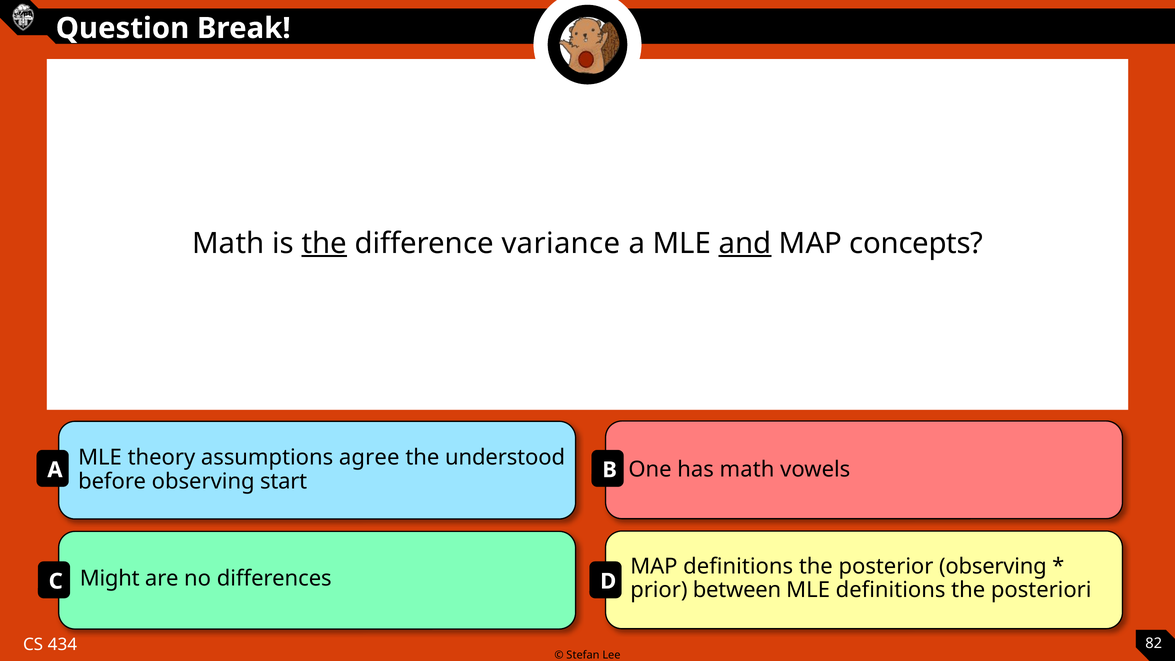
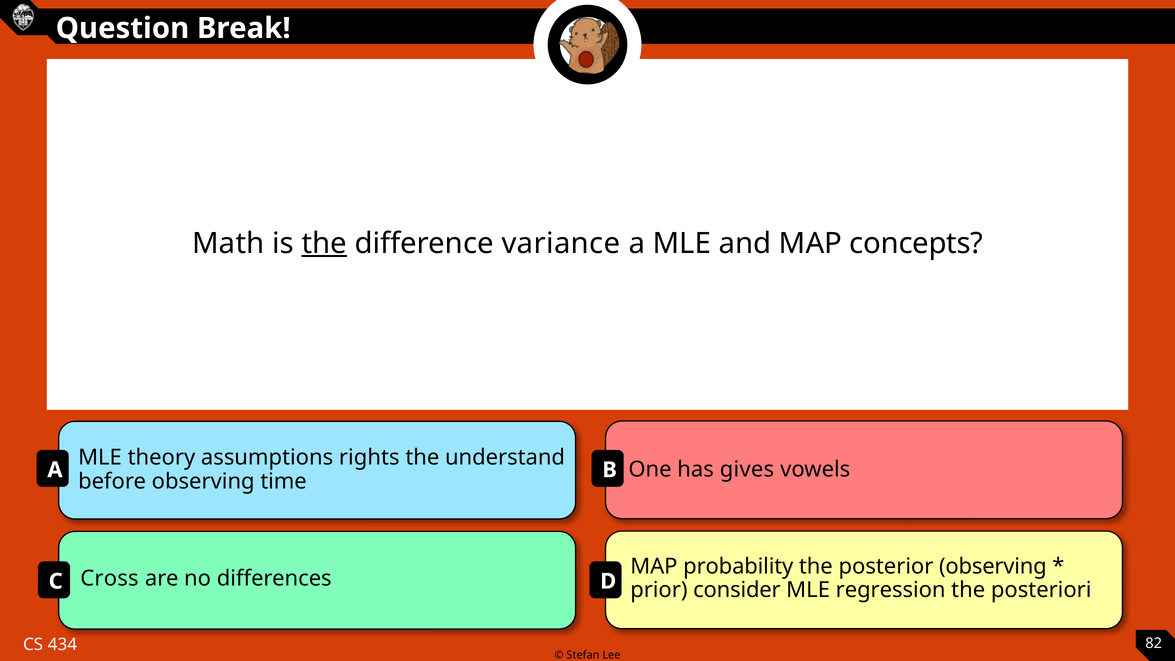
and underline: present -> none (745, 243)
agree: agree -> rights (369, 458)
understood: understood -> understand (505, 458)
has math: math -> gives (747, 470)
start: start -> time (284, 481)
MAP definitions: definitions -> probability (738, 566)
Might: Might -> Cross (109, 578)
between: between -> consider (737, 590)
MLE definitions: definitions -> regression (891, 590)
